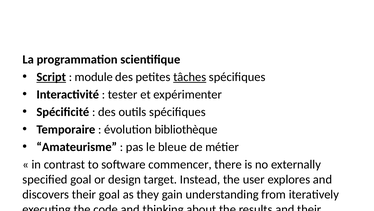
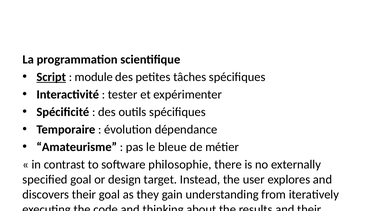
tâches underline: present -> none (190, 77)
bibliothèque: bibliothèque -> dépendance (186, 129)
commencer: commencer -> philosophie (180, 164)
